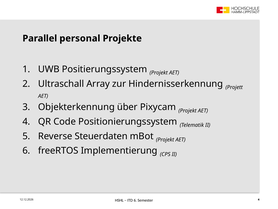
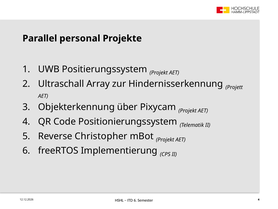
Steuerdaten: Steuerdaten -> Christopher (101, 136)
